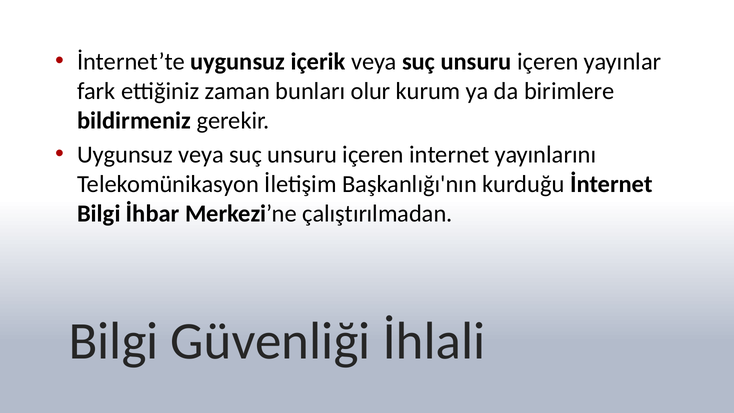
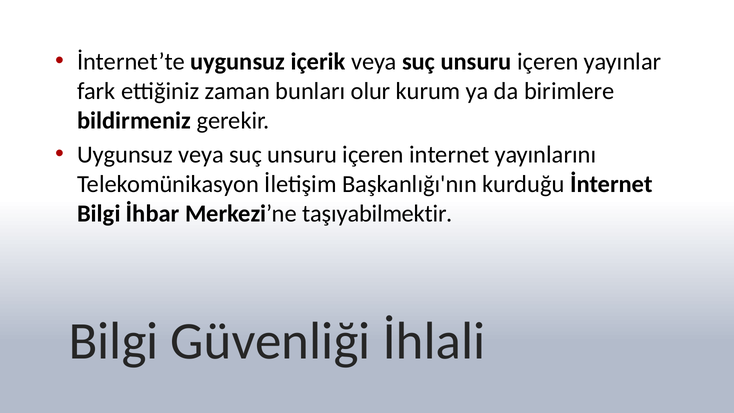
çalıştırılmadan: çalıştırılmadan -> taşıyabilmektir (378, 213)
